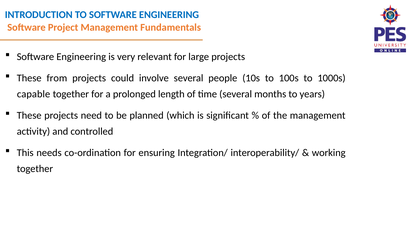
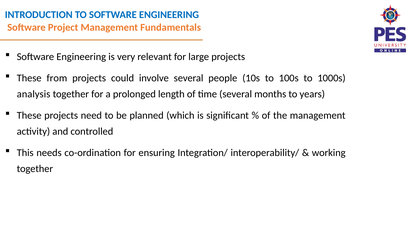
capable: capable -> analysis (34, 94)
